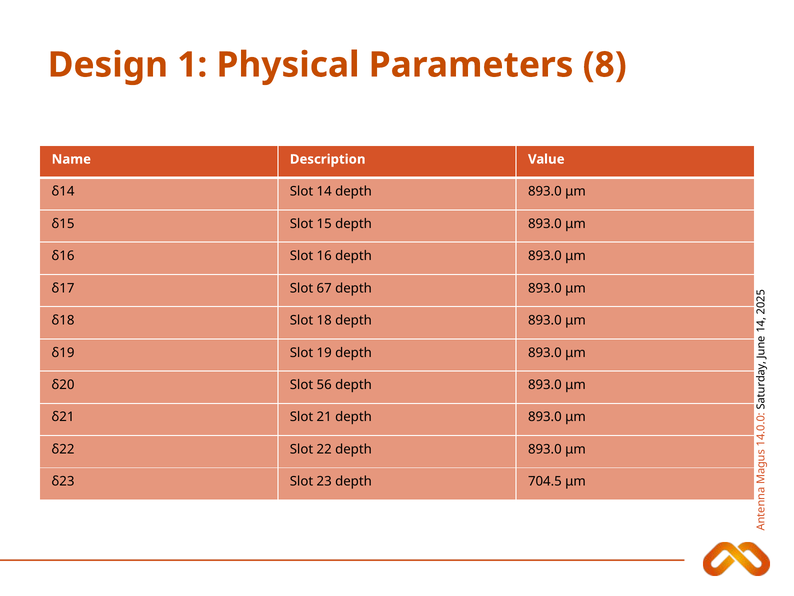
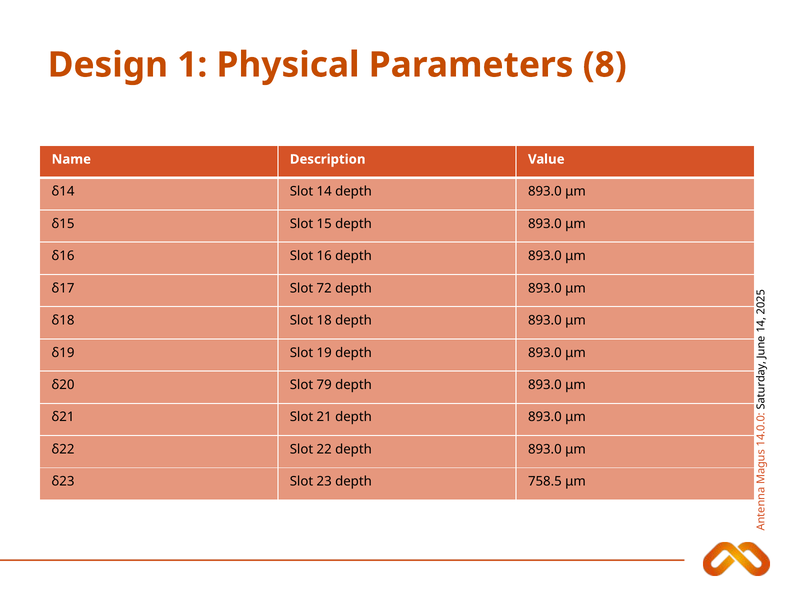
67: 67 -> 72 (324, 288)
56: 56 -> 79 (324, 385)
704.5: 704.5 -> 758.5 (545, 481)
